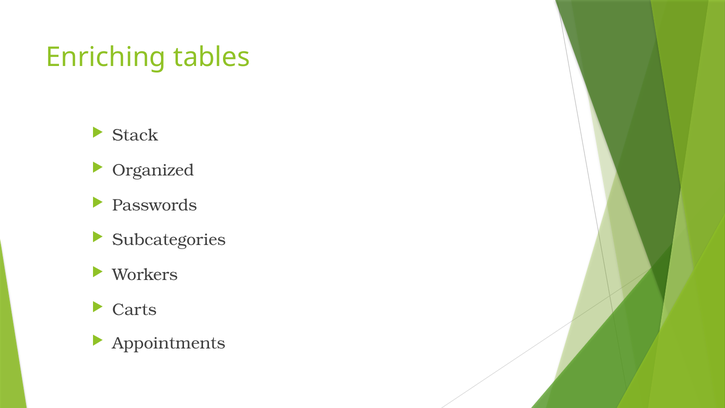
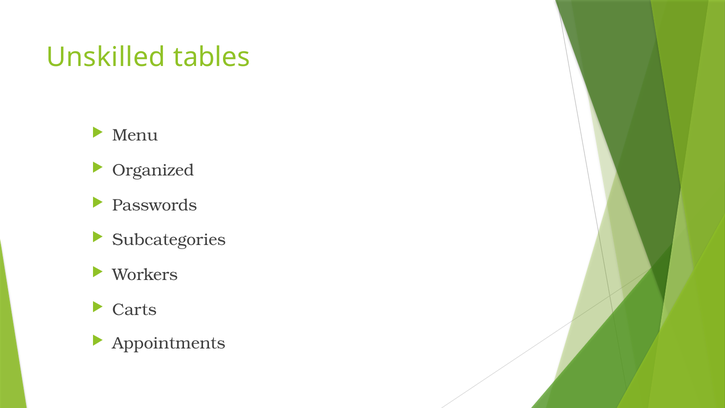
Enriching: Enriching -> Unskilled (106, 57)
Stack: Stack -> Menu (135, 135)
